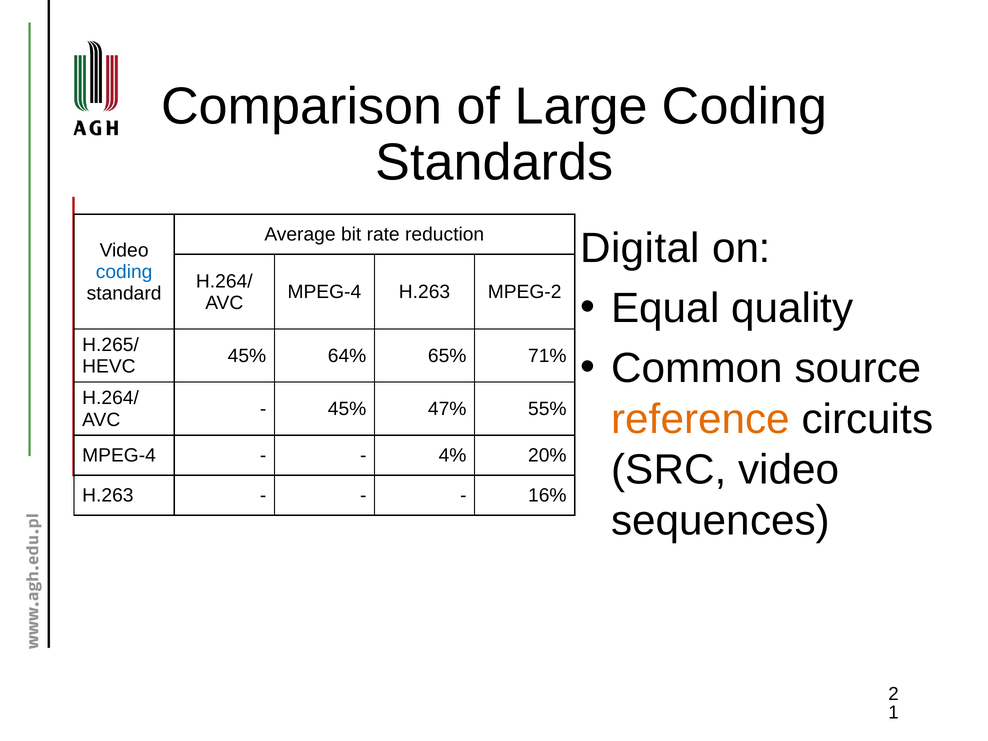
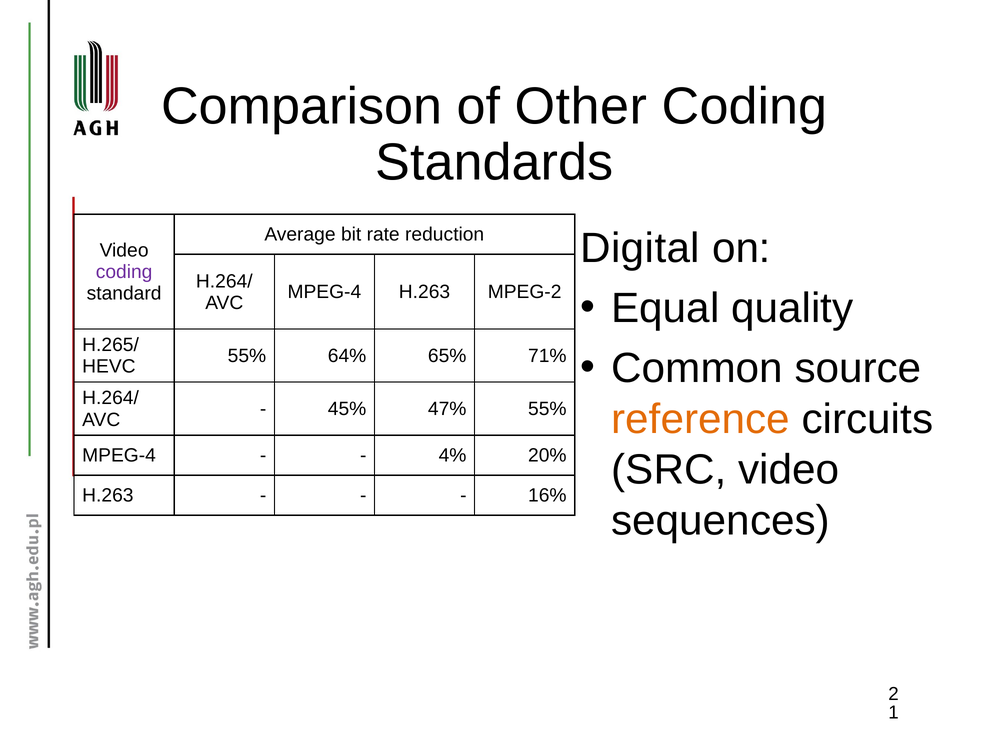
Large: Large -> Other (581, 106)
coding colour: blue -> purple (124, 272)
45%: 45% -> 55% (247, 356)
